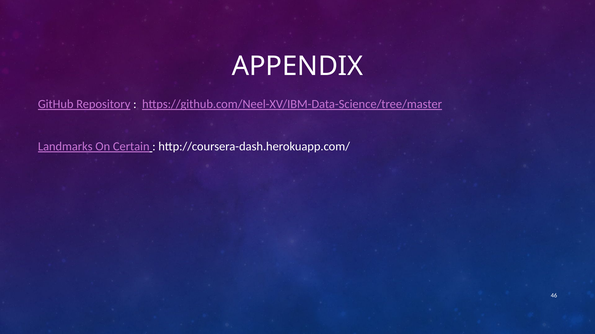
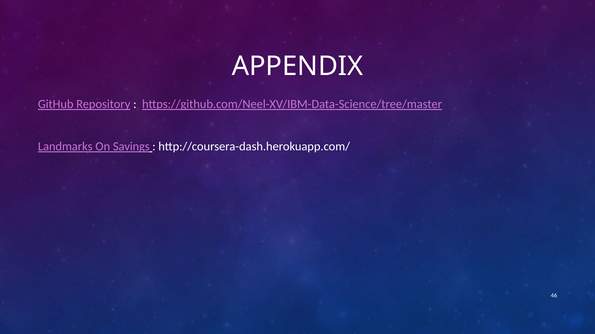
Certain: Certain -> Savings (131, 147)
